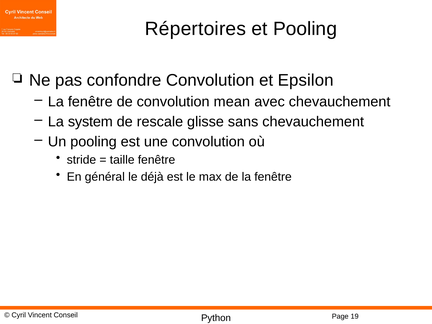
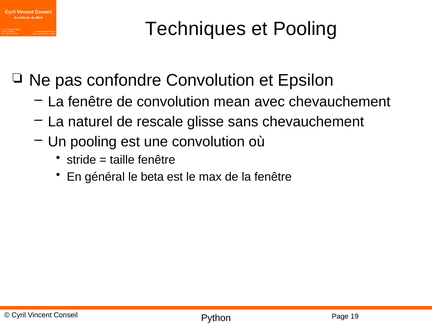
Répertoires: Répertoires -> Techniques (196, 29)
system: system -> naturel (90, 122)
déjà: déjà -> beta (152, 177)
